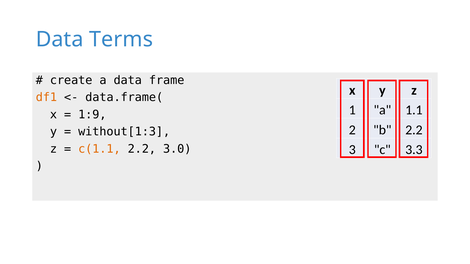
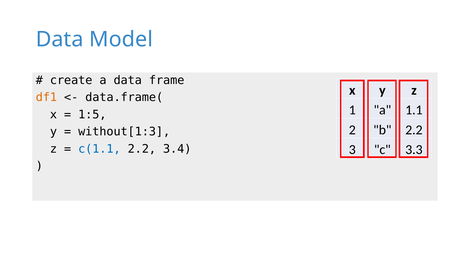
Terms: Terms -> Model (121, 39)
1:9: 1:9 -> 1:5 (92, 115)
c(1.1 colour: orange -> blue (99, 149)
3.0: 3.0 -> 3.4 (177, 149)
